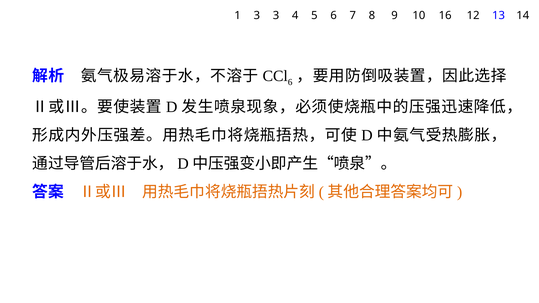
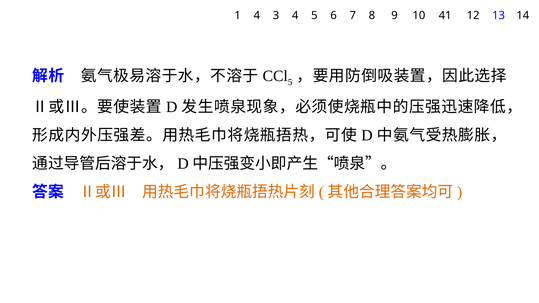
1 3: 3 -> 4 (257, 16)
16: 16 -> 41 (445, 16)
6: 6 -> 5 (290, 82)
